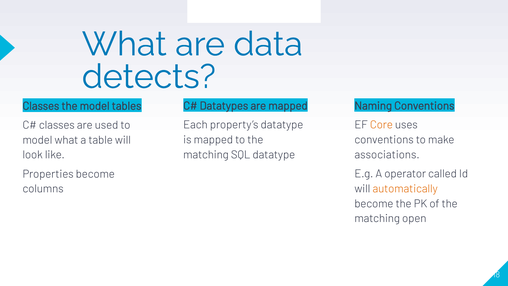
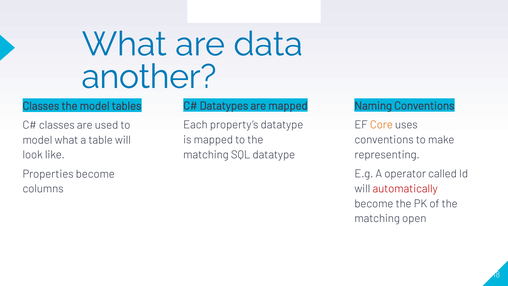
detects: detects -> another (149, 77)
associations: associations -> representing (387, 155)
automatically colour: orange -> red (405, 189)
